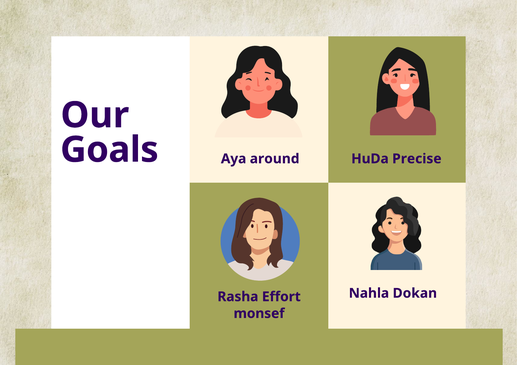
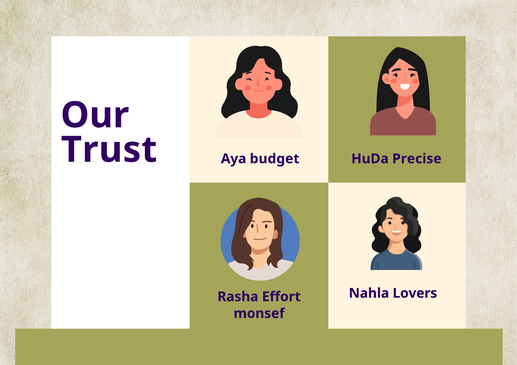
Goals: Goals -> Trust (109, 150)
around: around -> budget (275, 159)
Dokan: Dokan -> Lovers (415, 293)
